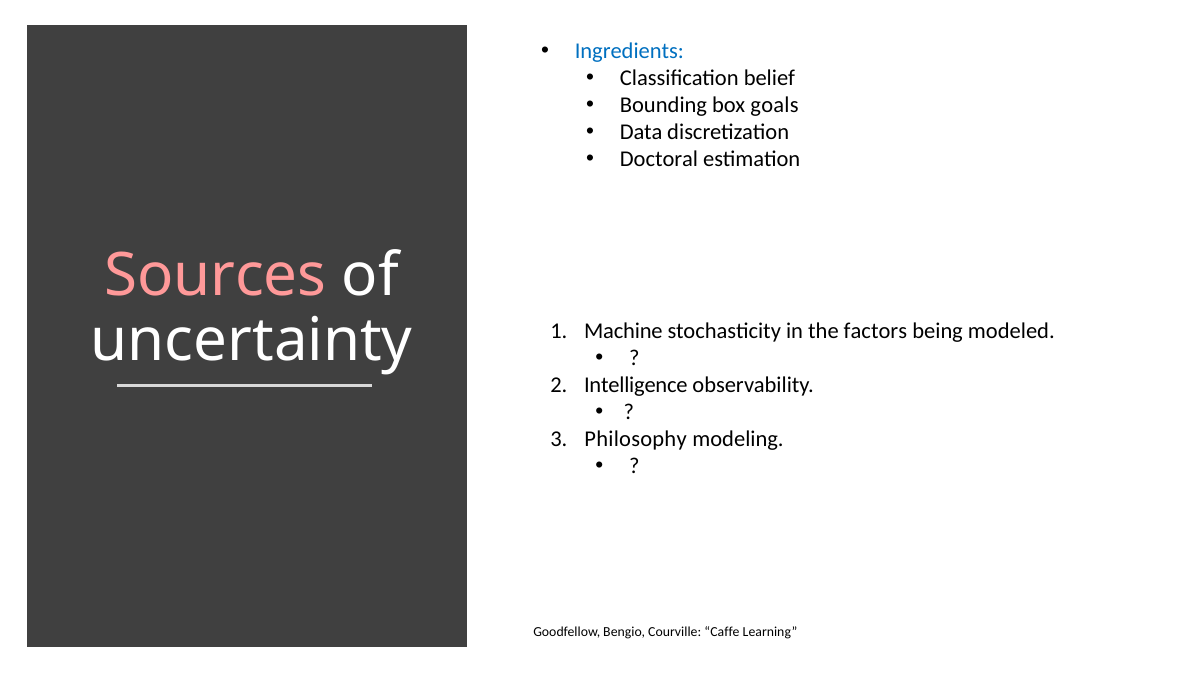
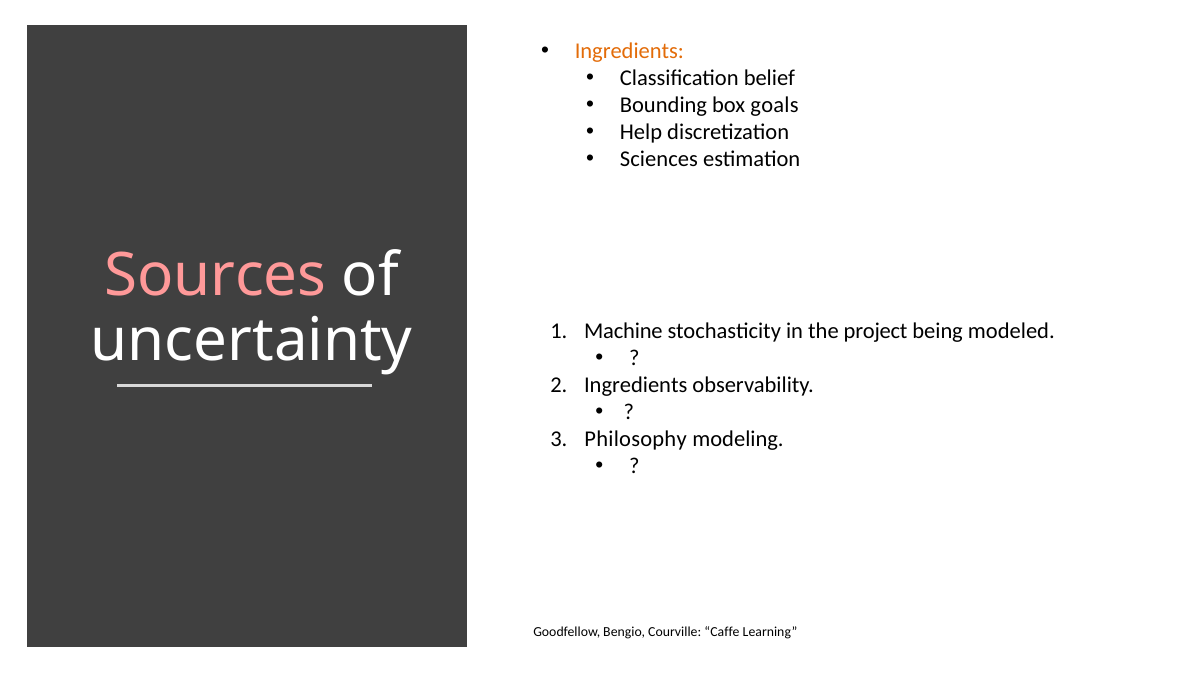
Ingredients colour: blue -> orange (629, 51)
Data: Data -> Help (641, 132)
Doctoral: Doctoral -> Sciences (659, 159)
factors: factors -> project (876, 331)
Intelligence: Intelligence -> Ingredients (636, 385)
